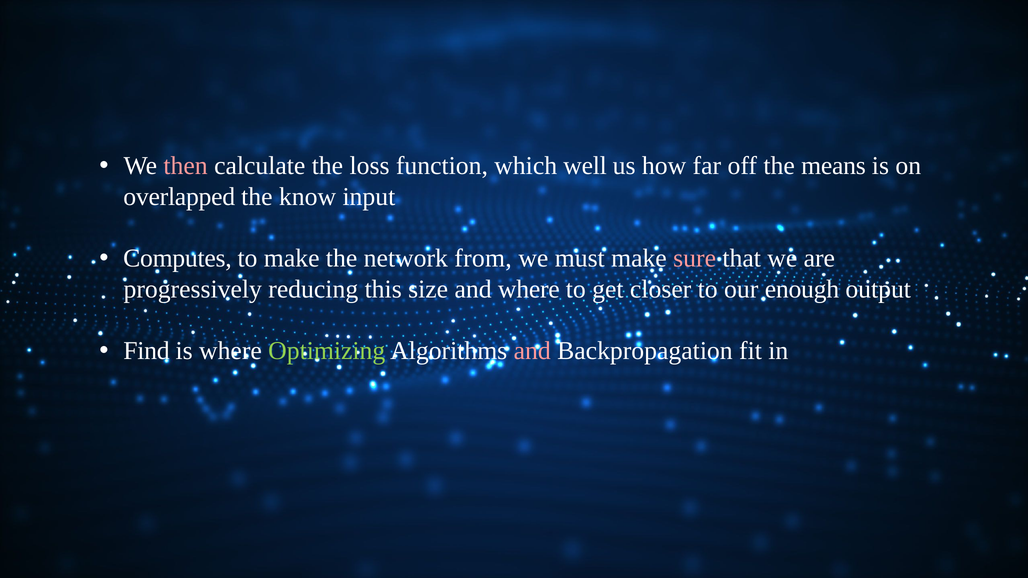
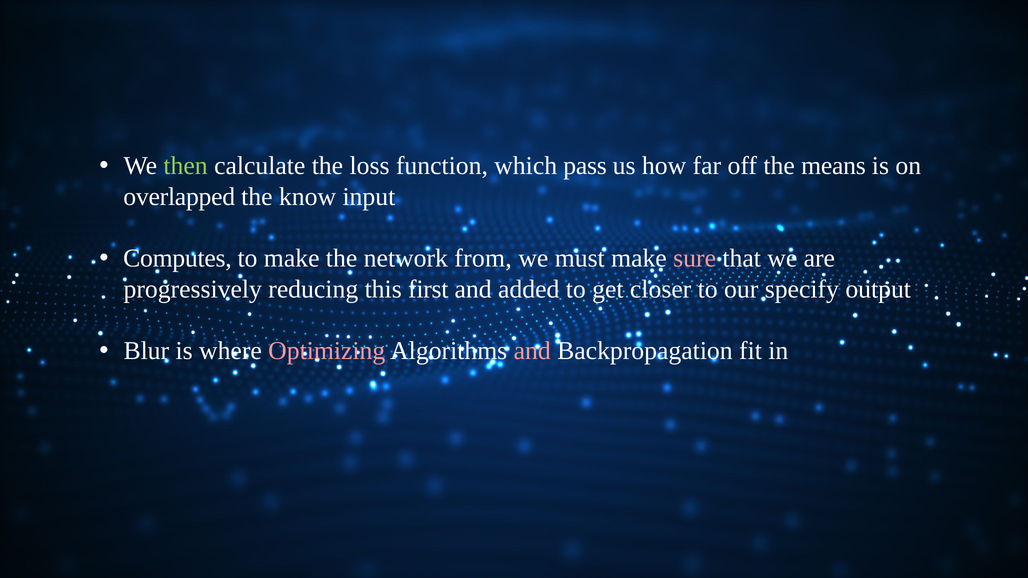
then colour: pink -> light green (186, 166)
well: well -> pass (585, 166)
size: size -> first (428, 289)
and where: where -> added (529, 289)
enough: enough -> specify (802, 289)
Find: Find -> Blur (146, 351)
Optimizing colour: light green -> pink (327, 351)
